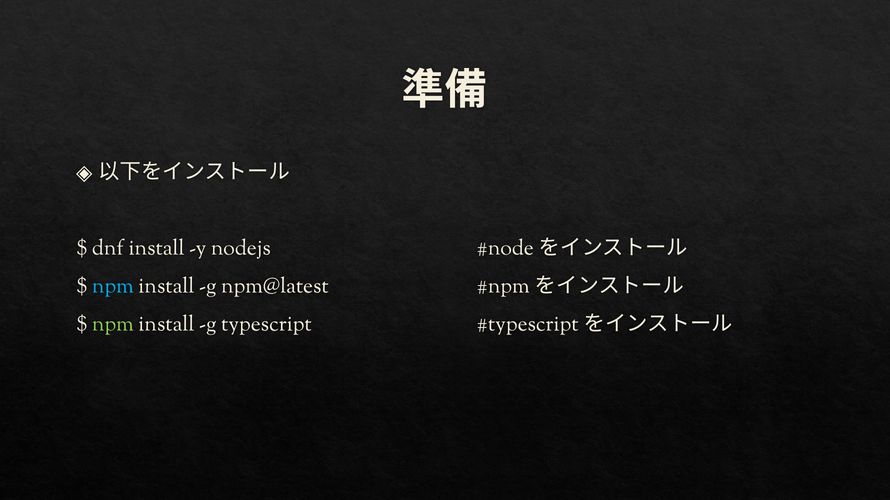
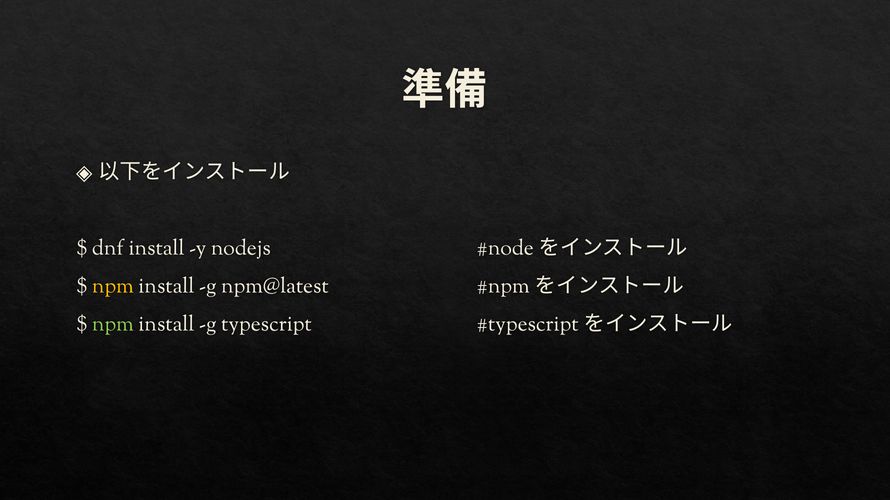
npm colour: light blue -> yellow (113, 286)
